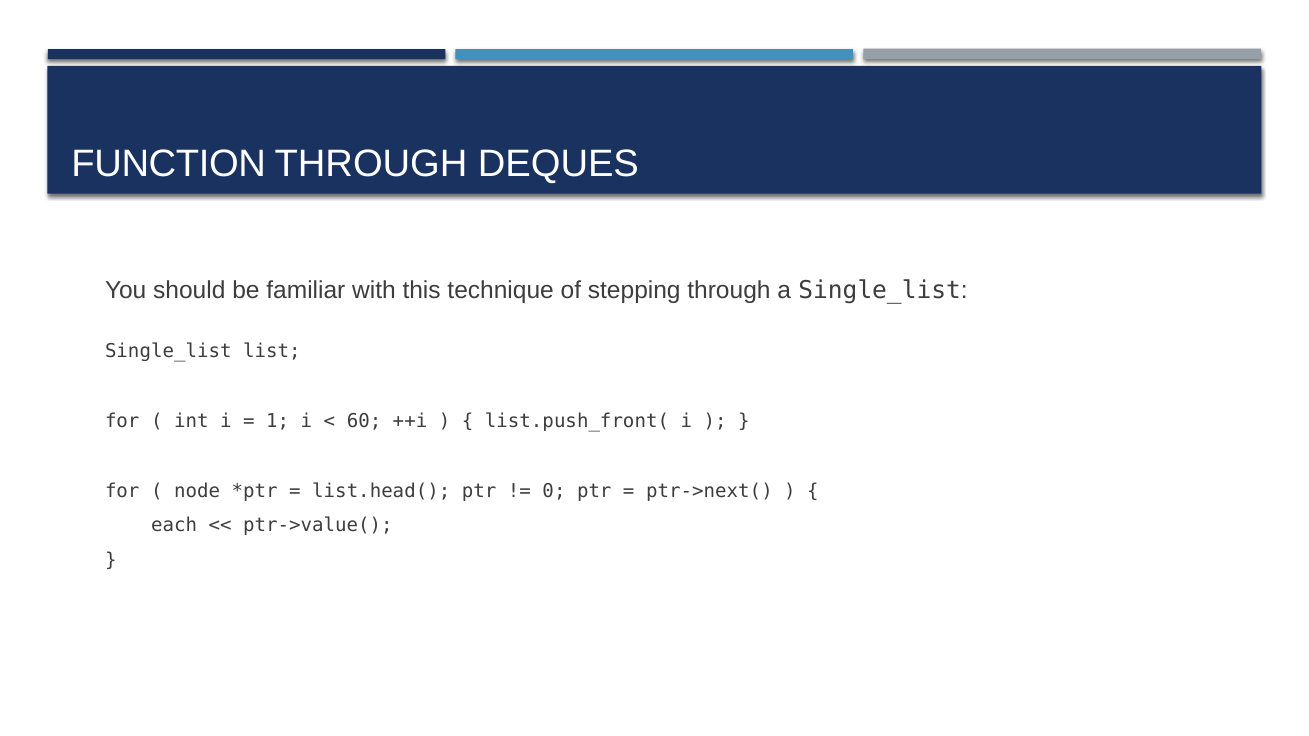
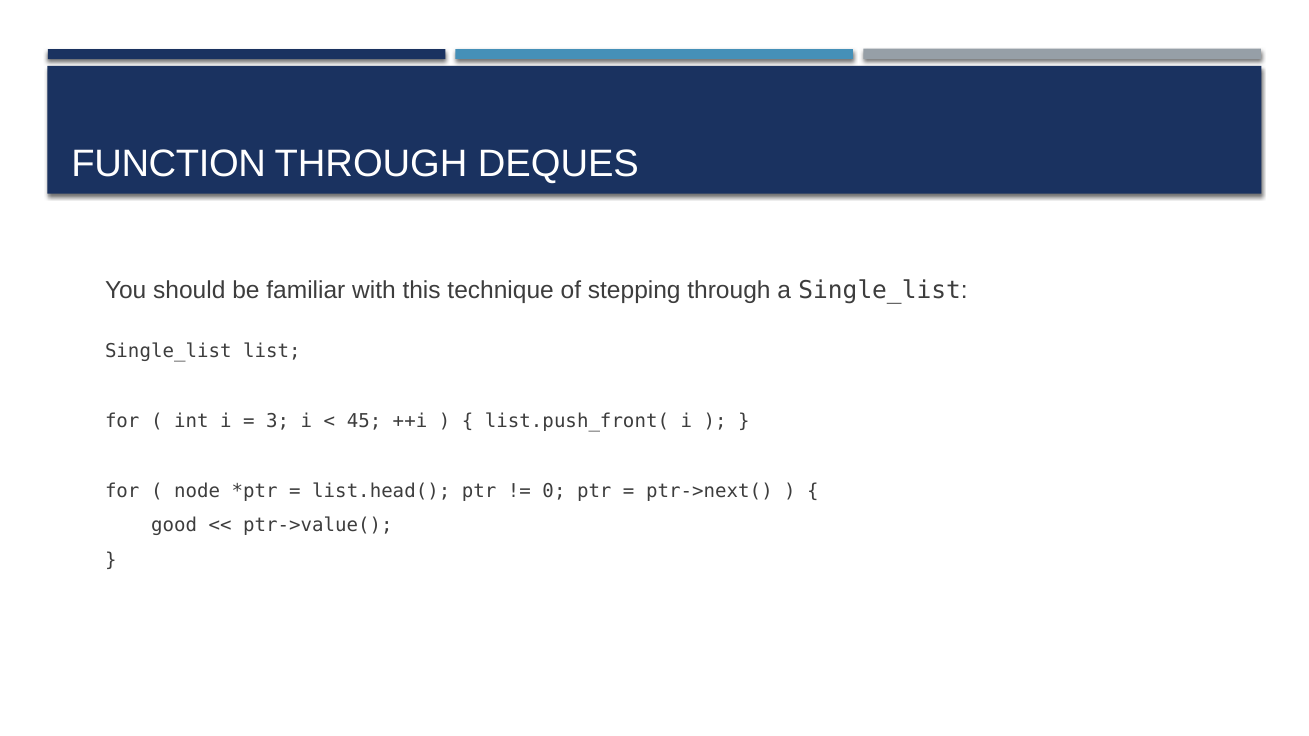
1: 1 -> 3 (278, 421)
60: 60 -> 45 (364, 421)
each: each -> good (174, 526)
